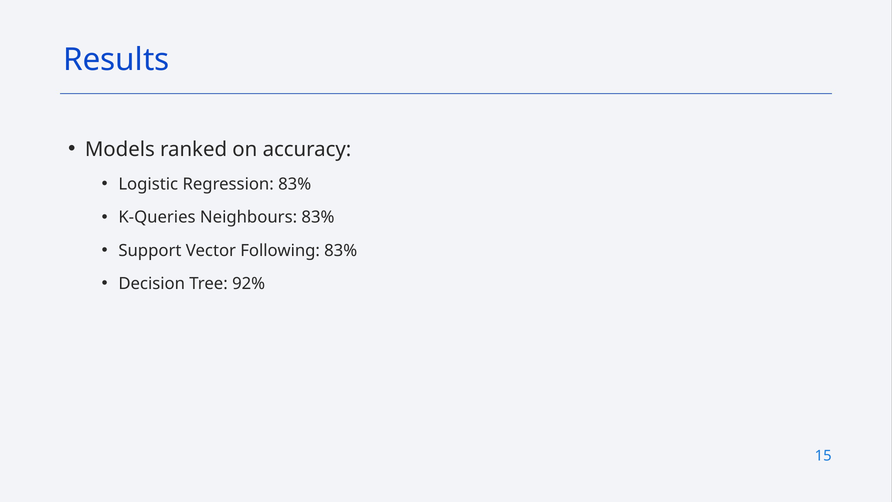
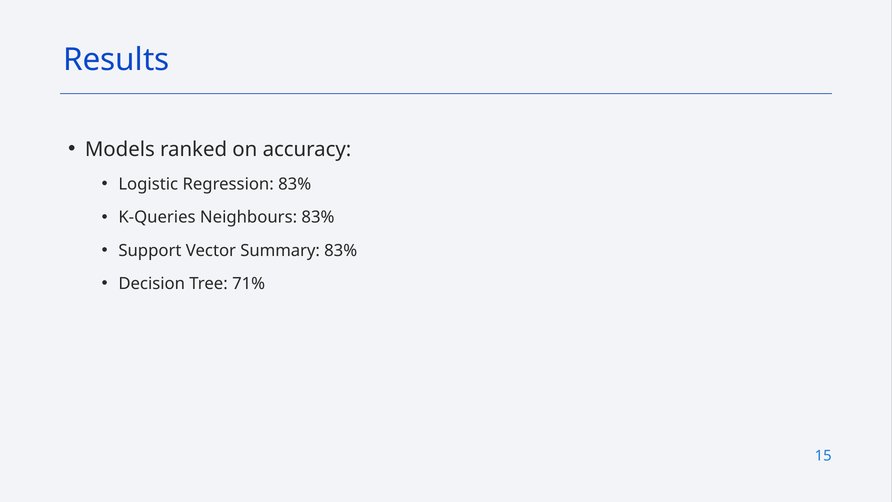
Following: Following -> Summary (280, 250)
92%: 92% -> 71% (249, 284)
